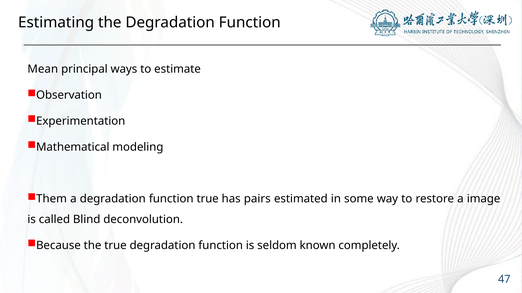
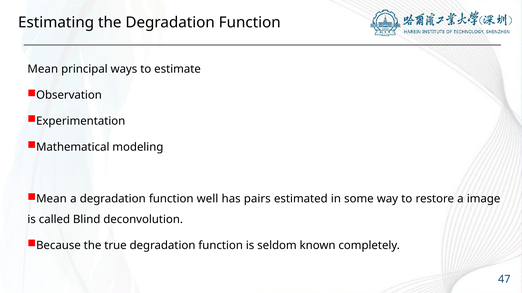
Them: Them -> Mean (51, 199)
function true: true -> well (208, 199)
